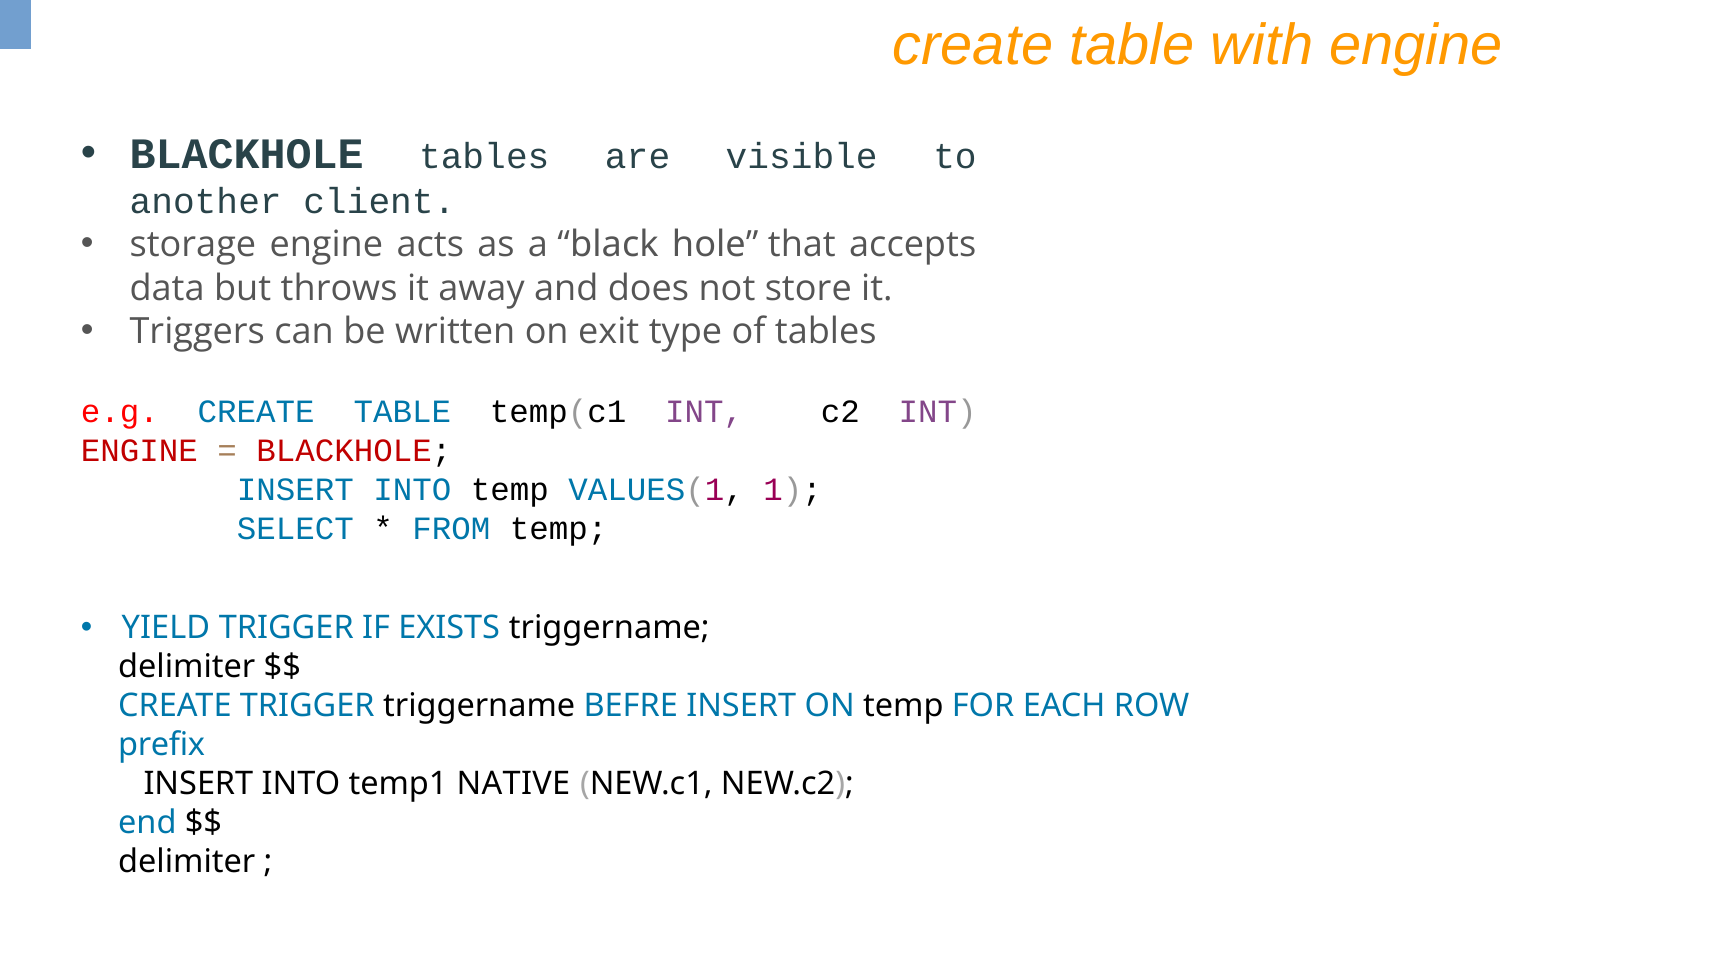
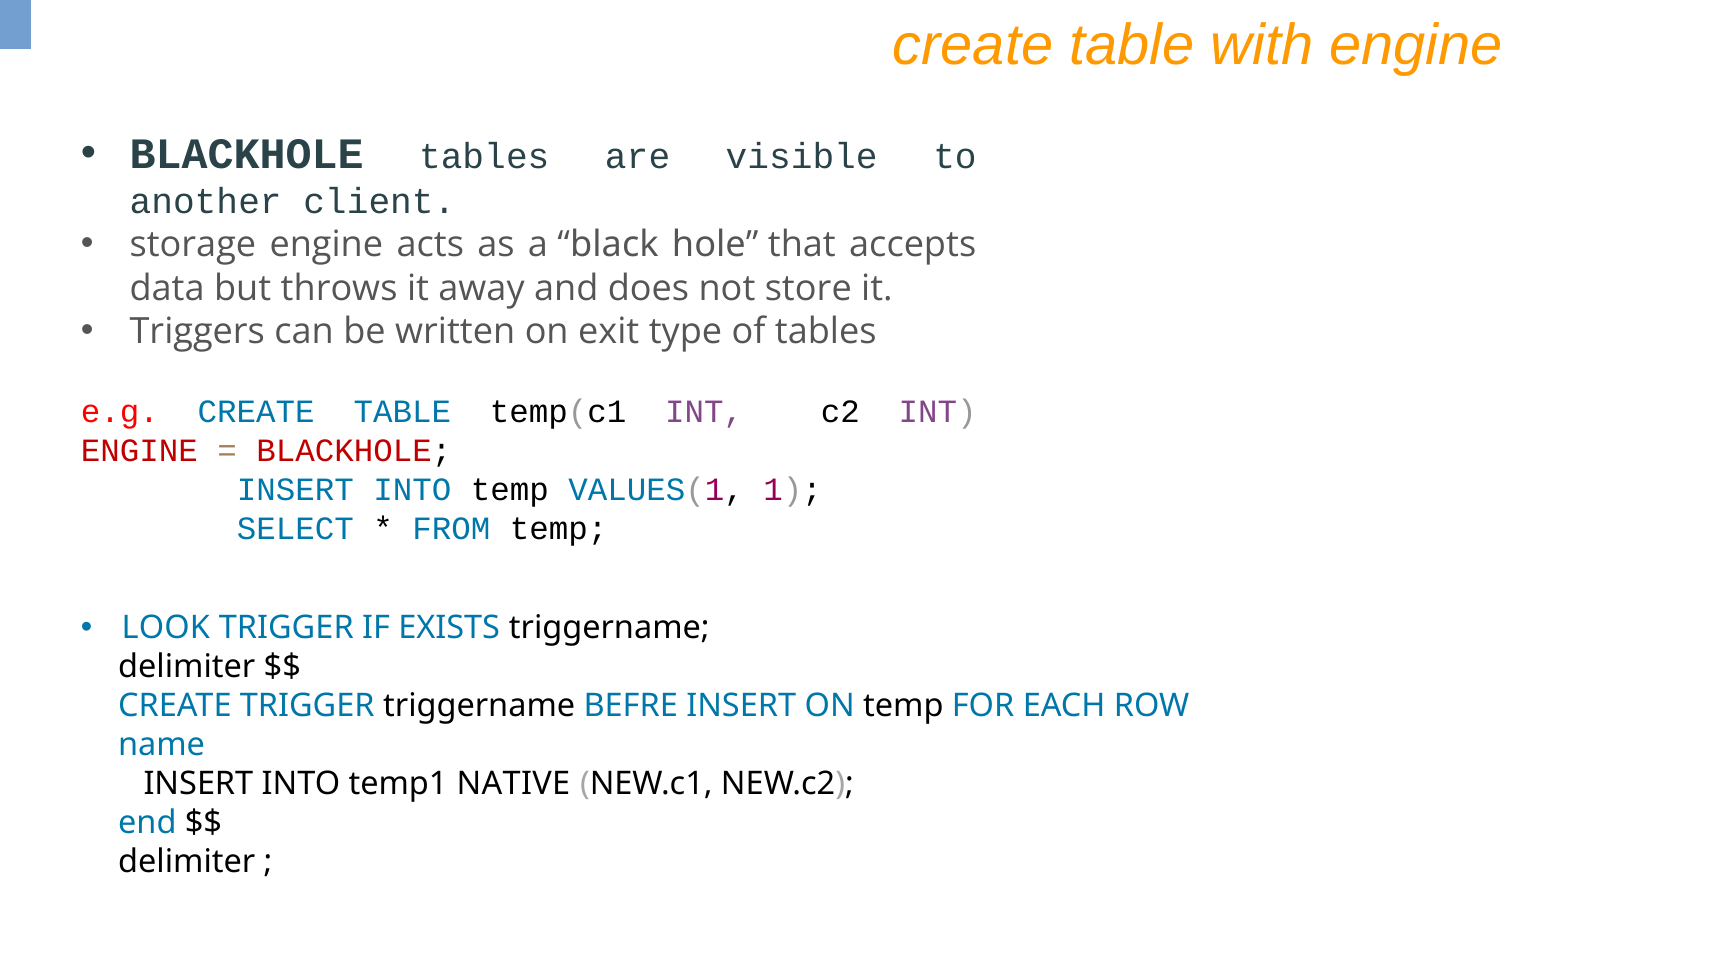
YIELD: YIELD -> LOOK (166, 628)
prefix: prefix -> name (162, 745)
